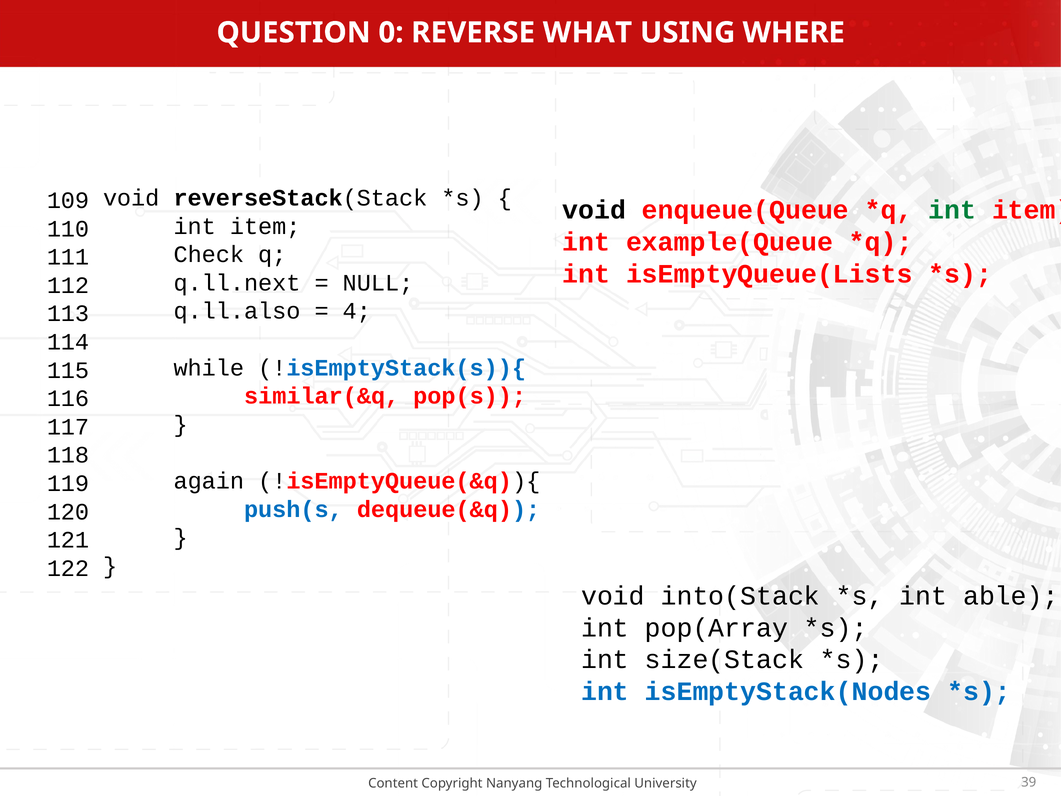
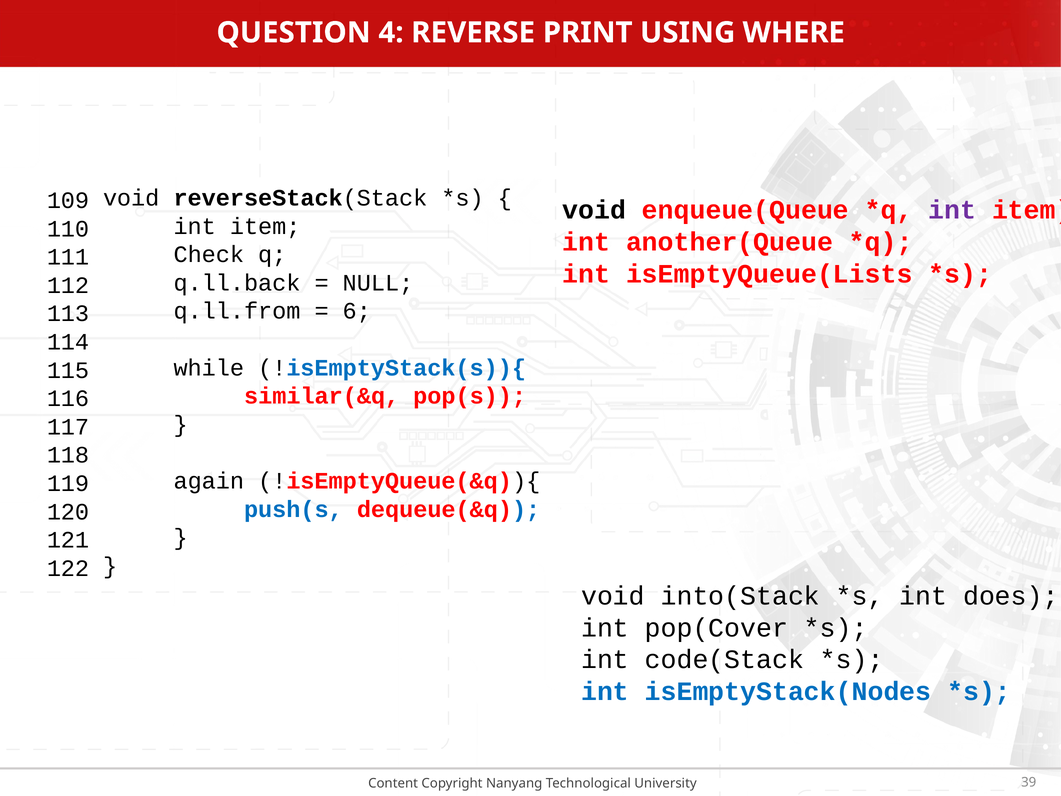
0: 0 -> 4 (391, 33)
WHAT: WHAT -> PRINT (588, 33)
int colour: green -> purple (952, 210)
example(Queue: example(Queue -> another(Queue (729, 242)
q.ll.next: q.ll.next -> q.ll.back (237, 283)
q.ll.also: q.ll.also -> q.ll.from (237, 311)
4: 4 -> 6 (357, 311)
able: able -> does (1011, 596)
pop(Array: pop(Array -> pop(Cover (716, 628)
size(Stack: size(Stack -> code(Stack (724, 659)
